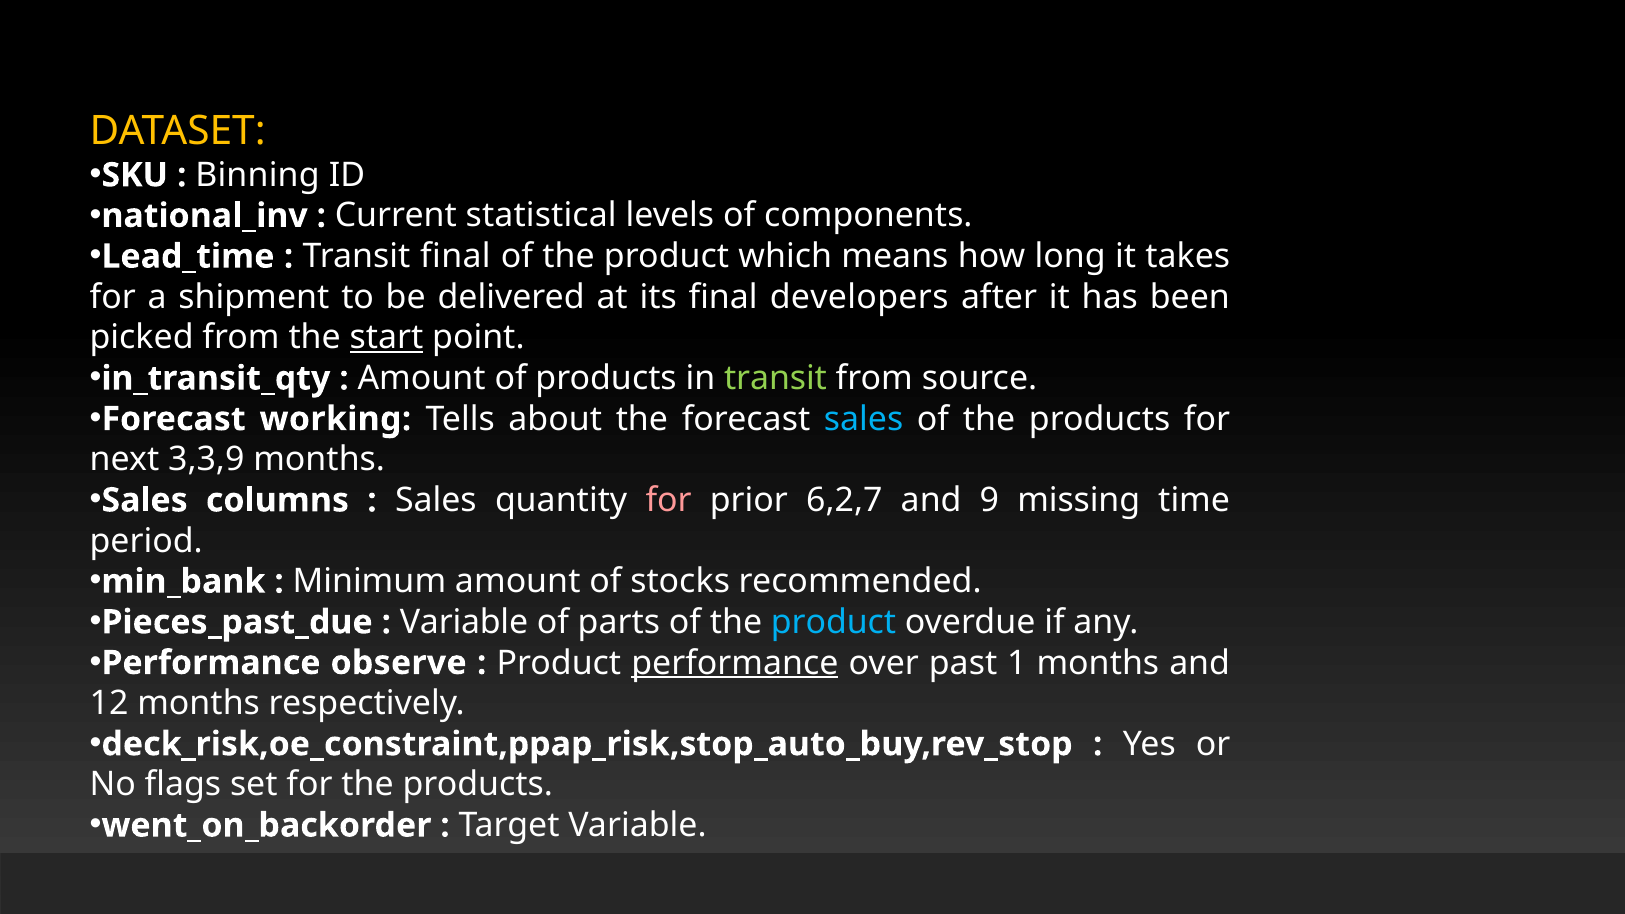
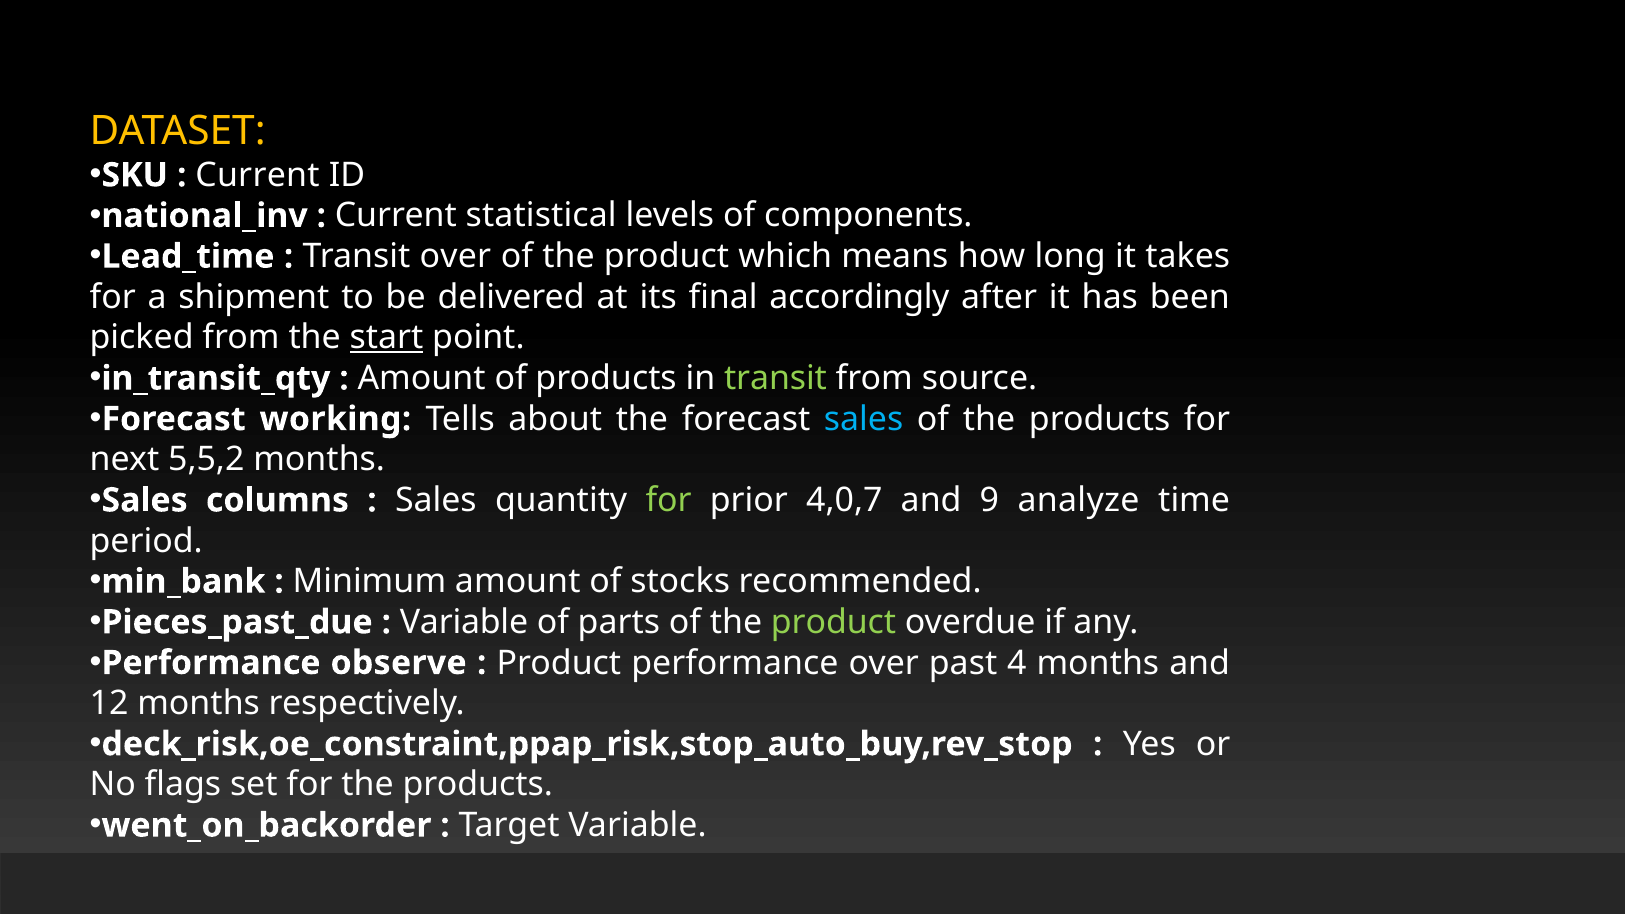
Binning: Binning -> Current (257, 175)
Transit final: final -> over (455, 256)
developers: developers -> accordingly (859, 297)
3,3,9: 3,3,9 -> 5,5,2 (206, 460)
for colour: pink -> light green (669, 500)
6,2,7: 6,2,7 -> 4,0,7 (844, 500)
missing: missing -> analyze (1079, 500)
product colour: light blue -> light green (834, 622)
performance underline: present -> none (735, 663)
1: 1 -> 4 (1017, 663)
